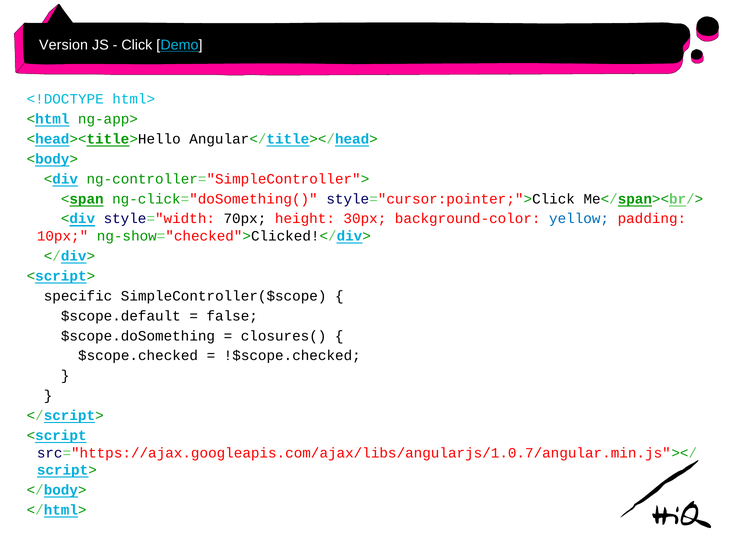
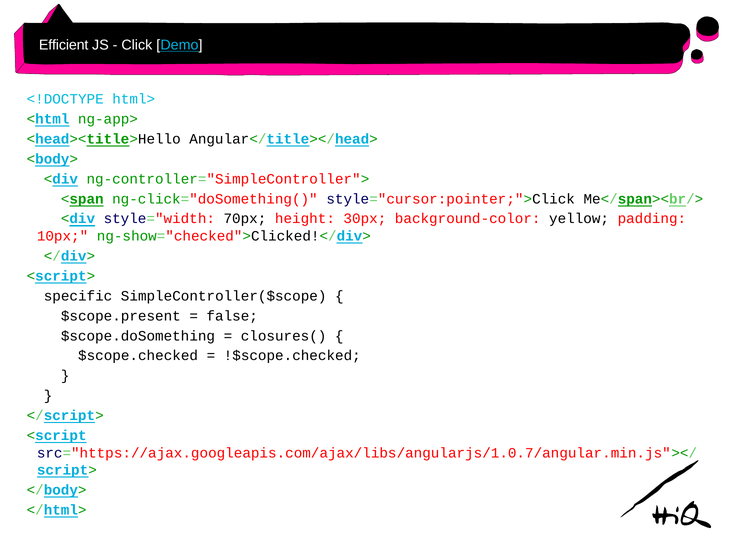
Version: Version -> Efficient (64, 45)
yellow colour: blue -> black (579, 219)
$scope.default: $scope.default -> $scope.present (121, 316)
